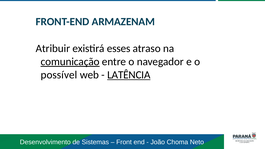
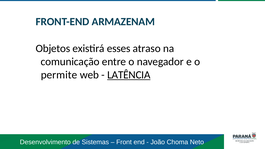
Atribuir: Atribuir -> Objetos (53, 48)
comunicação underline: present -> none (70, 62)
possível: possível -> permite (59, 75)
